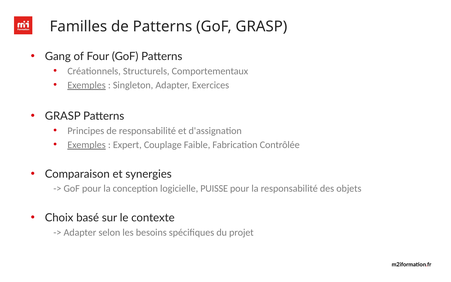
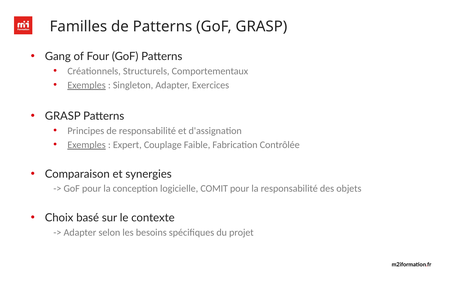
PUISSE: PUISSE -> COMIT (214, 189)
